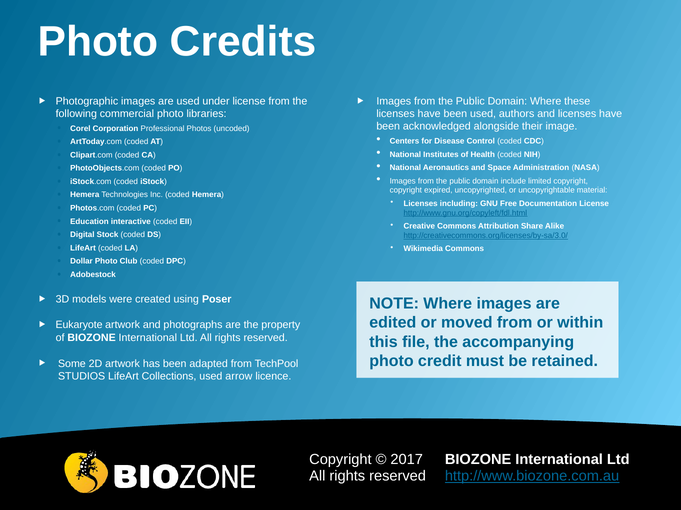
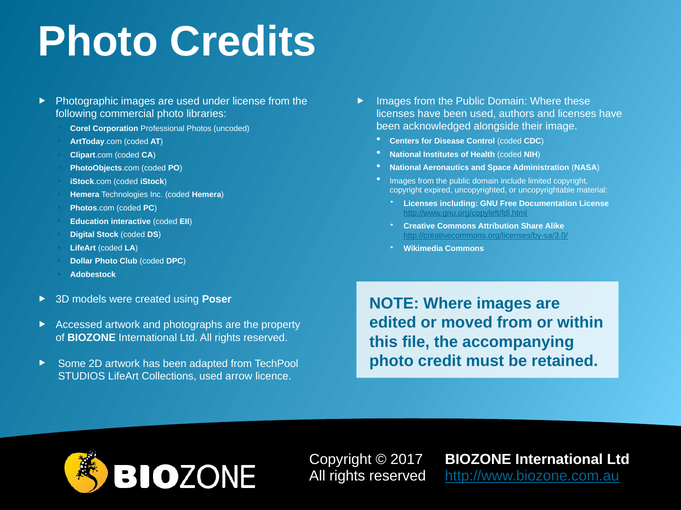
Eukaryote: Eukaryote -> Accessed (79, 325)
